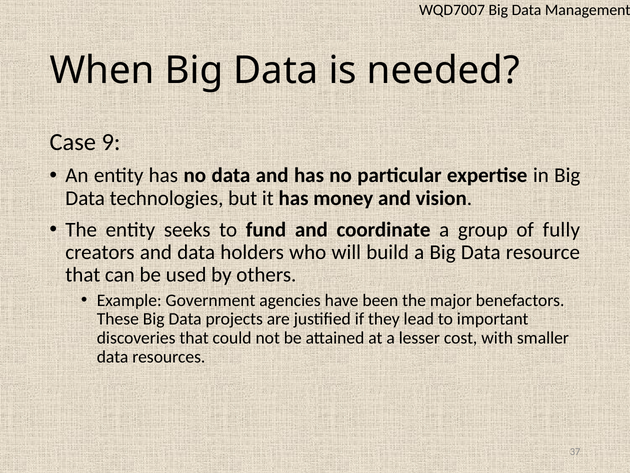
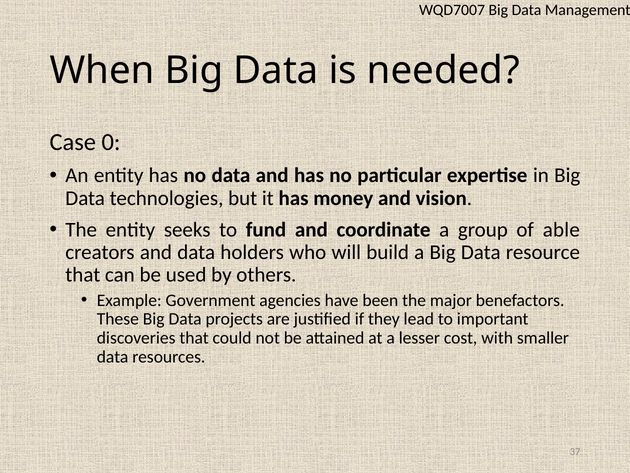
9: 9 -> 0 (111, 142)
fully: fully -> able (561, 229)
